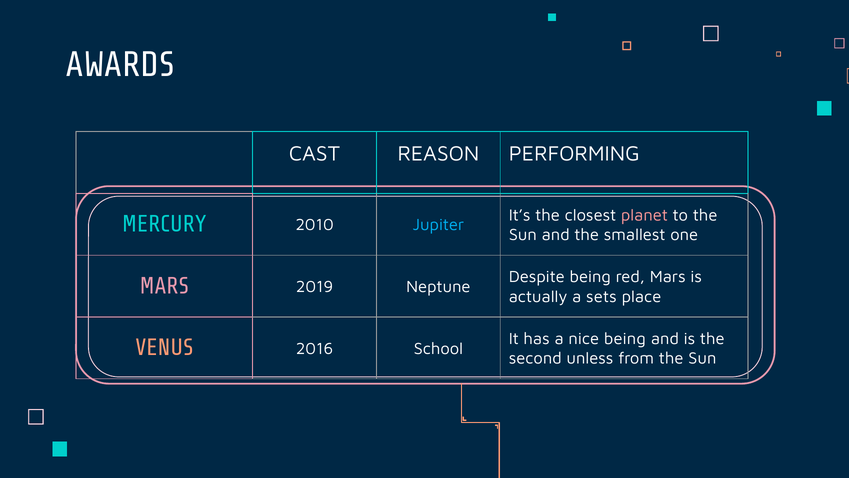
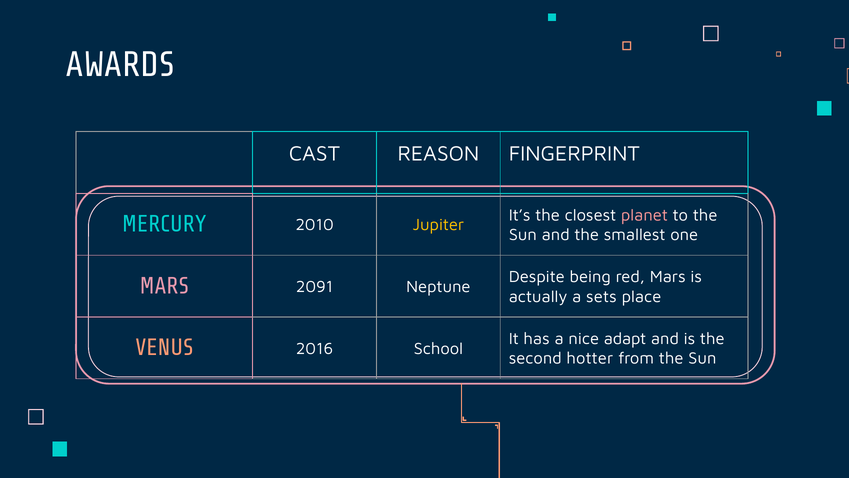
PERFORMING: PERFORMING -> FINGERPRINT (574, 153)
Jupiter colour: light blue -> yellow (438, 225)
2019: 2019 -> 2091 (315, 287)
nice being: being -> adapt (625, 339)
unless: unless -> hotter (590, 358)
